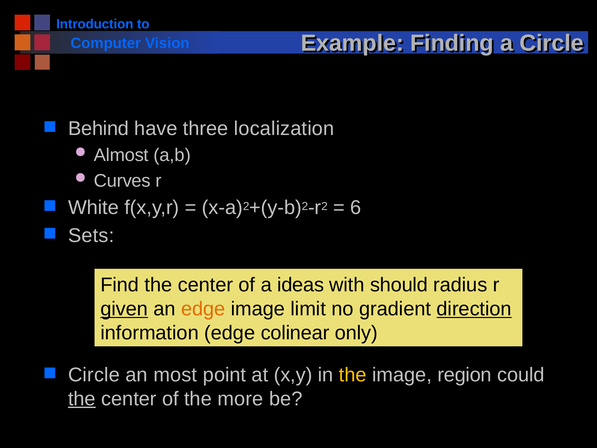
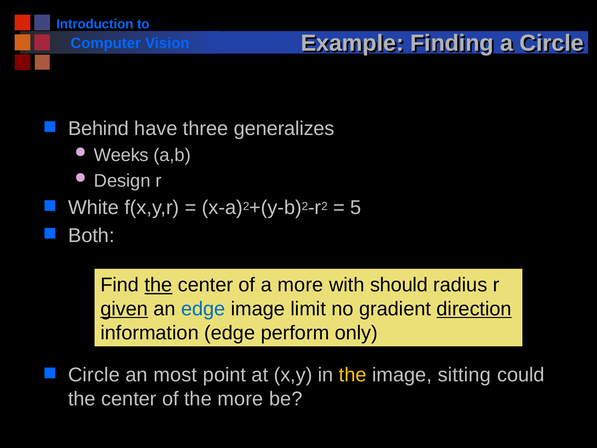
localization: localization -> generalizes (284, 129)
Almost: Almost -> Weeks (121, 155)
Curves: Curves -> Design (122, 181)
6: 6 -> 5 (356, 208)
Sets: Sets -> Both (91, 235)
the underline: none -> present (158, 285)
a ideas: ideas -> more (300, 285)
edge colour: orange -> blue (203, 309)
colinear: colinear -> perform (295, 333)
region: region -> sitting (464, 375)
the underline: present -> none (82, 399)
